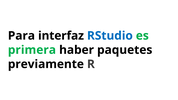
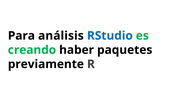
interfaz: interfaz -> análisis (61, 36)
primera: primera -> creando (32, 50)
